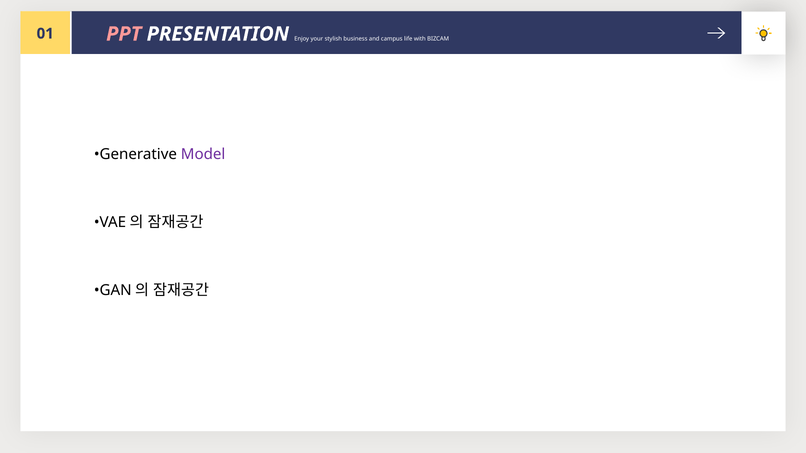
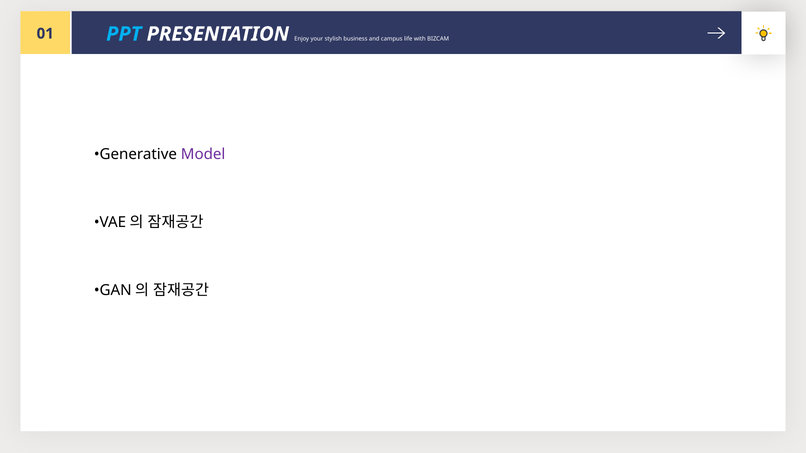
PPT colour: pink -> light blue (124, 34)
